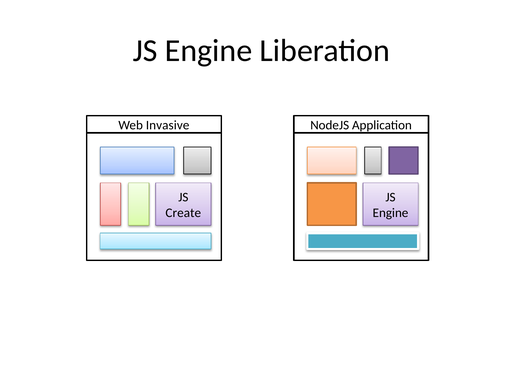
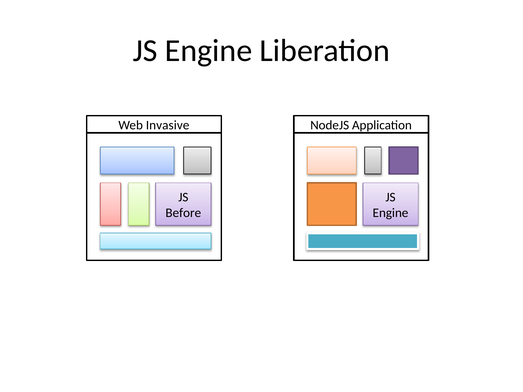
Create: Create -> Before (183, 213)
